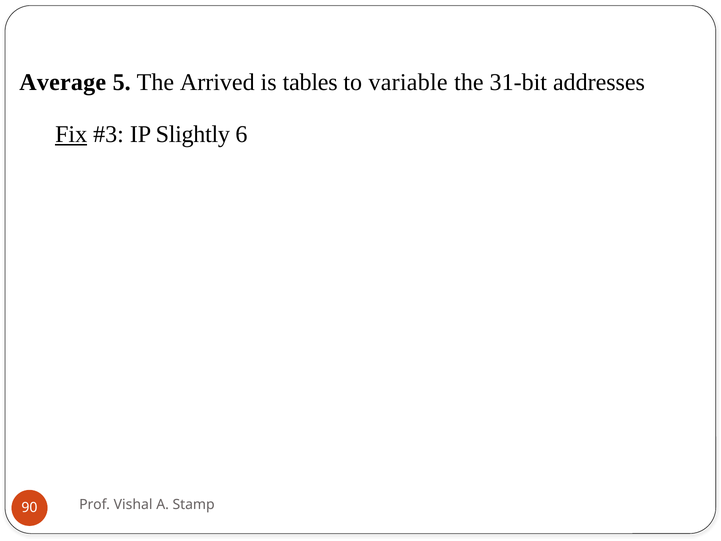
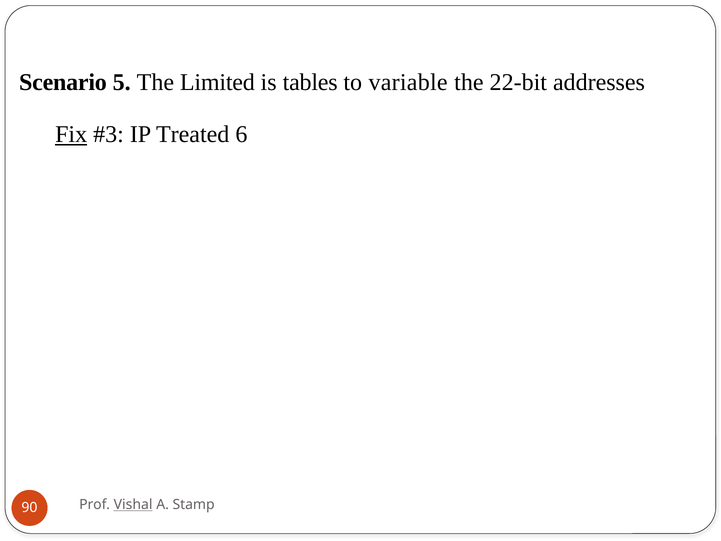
Average: Average -> Scenario (63, 82)
Arrived: Arrived -> Limited (217, 82)
31-bit: 31-bit -> 22-bit (518, 82)
Slightly: Slightly -> Treated (193, 134)
Vishal underline: none -> present (133, 505)
